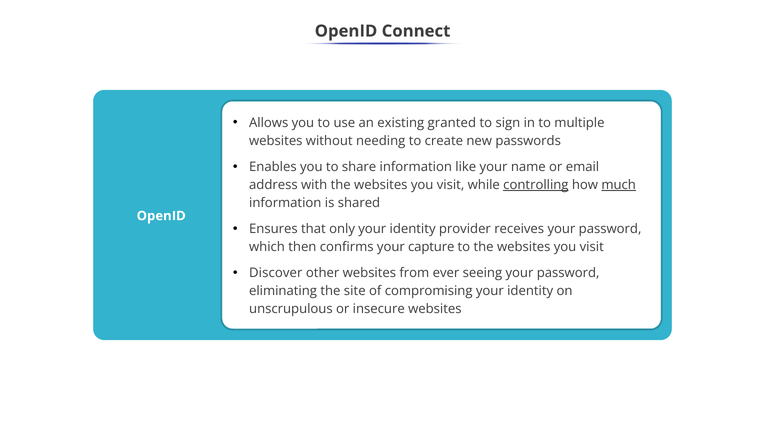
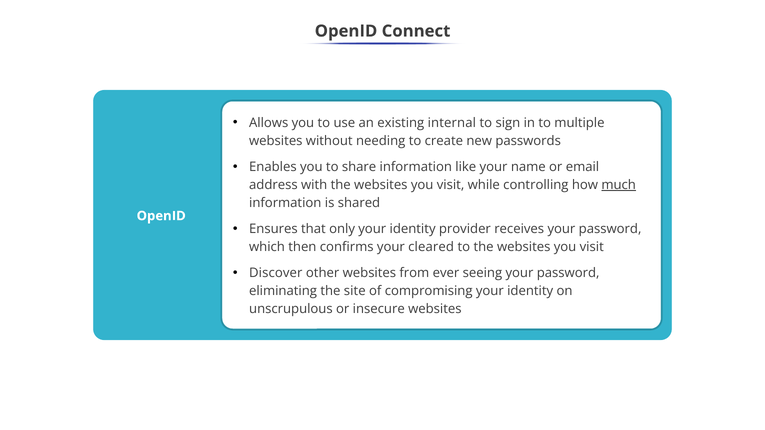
granted: granted -> internal (452, 123)
controlling underline: present -> none (536, 185)
capture: capture -> cleared (431, 247)
